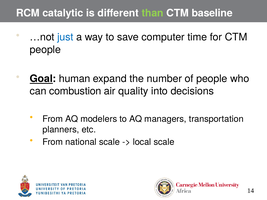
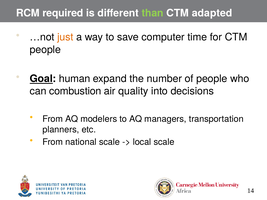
catalytic: catalytic -> required (63, 13)
baseline: baseline -> adapted (212, 13)
just colour: blue -> orange (65, 37)
